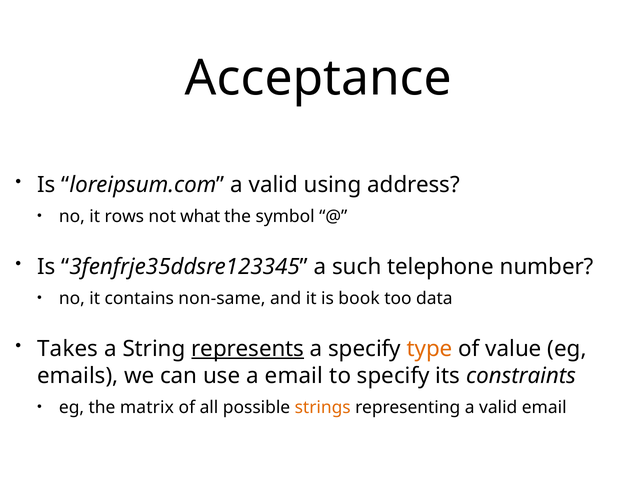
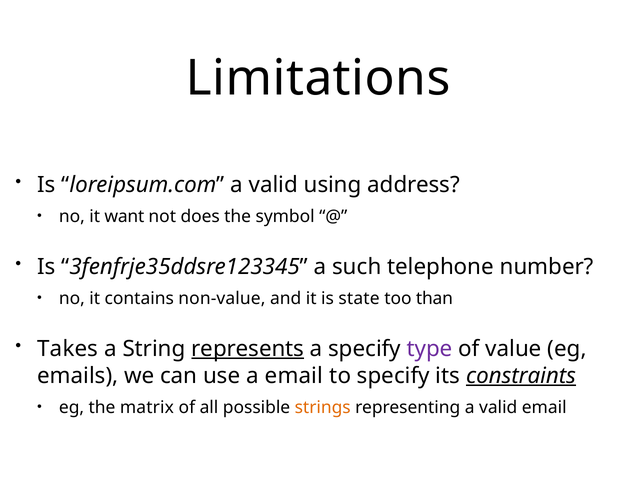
Acceptance: Acceptance -> Limitations (318, 78)
rows: rows -> want (124, 216)
what: what -> does (200, 216)
non-same: non-same -> non-value (222, 298)
book: book -> state (359, 298)
data: data -> than (434, 298)
type colour: orange -> purple (430, 349)
constraints underline: none -> present (521, 375)
